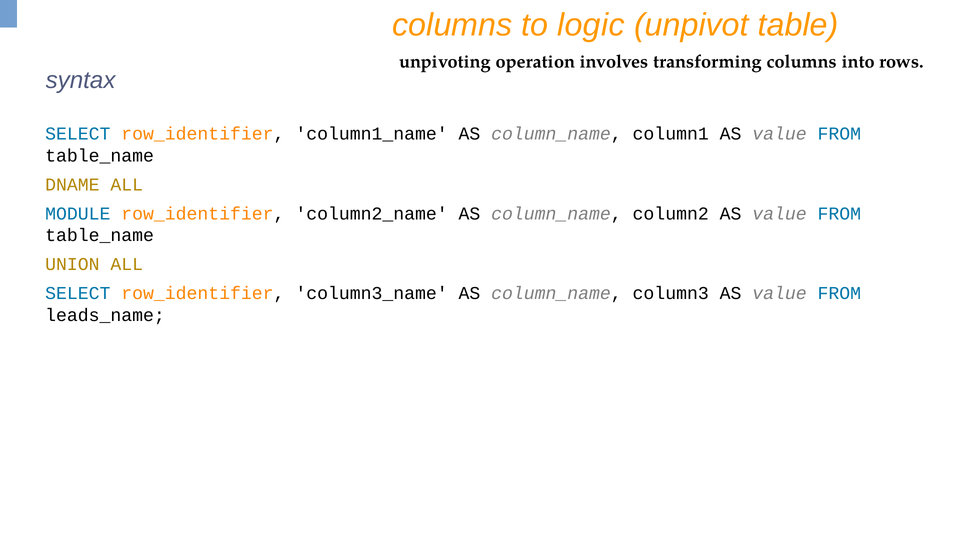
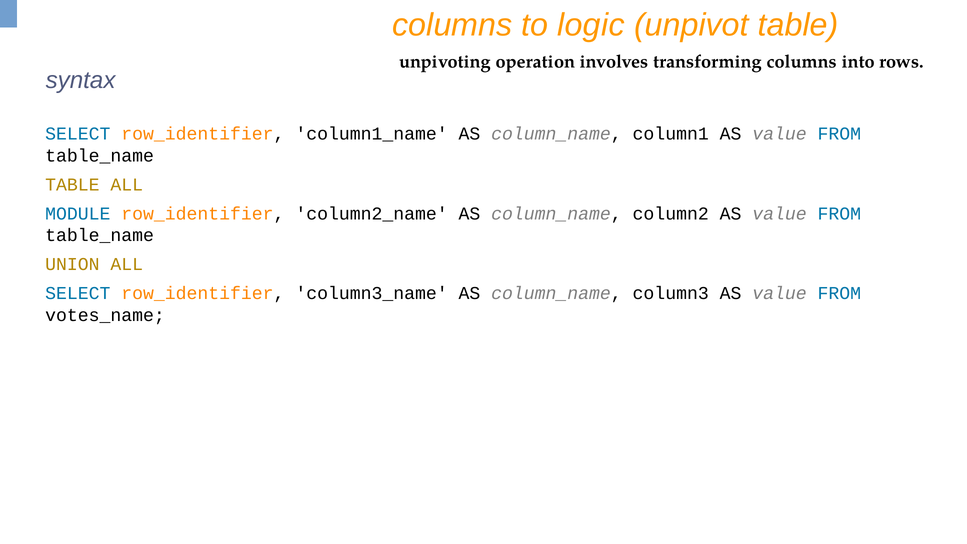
DNAME: DNAME -> TABLE (72, 185)
leads_name: leads_name -> votes_name (105, 315)
